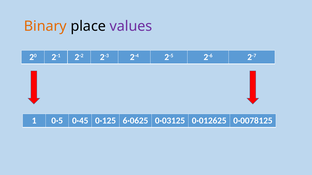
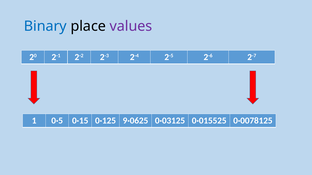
Binary colour: orange -> blue (45, 26)
0·45: 0·45 -> 0·15 (80, 121)
6·0625: 6·0625 -> 9·0625 (135, 121)
0·012625: 0·012625 -> 0·015525 (209, 121)
